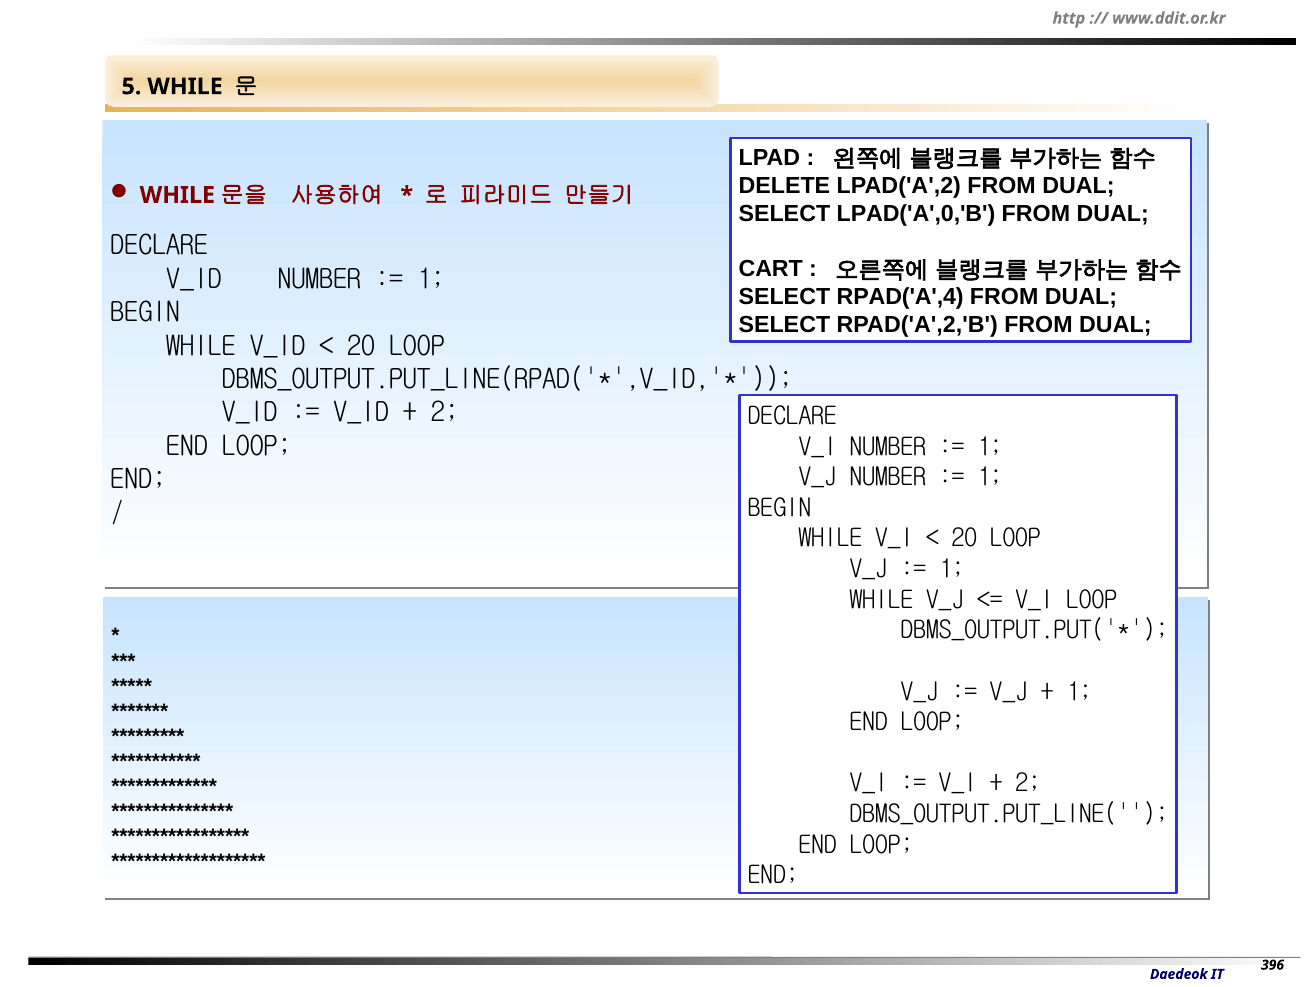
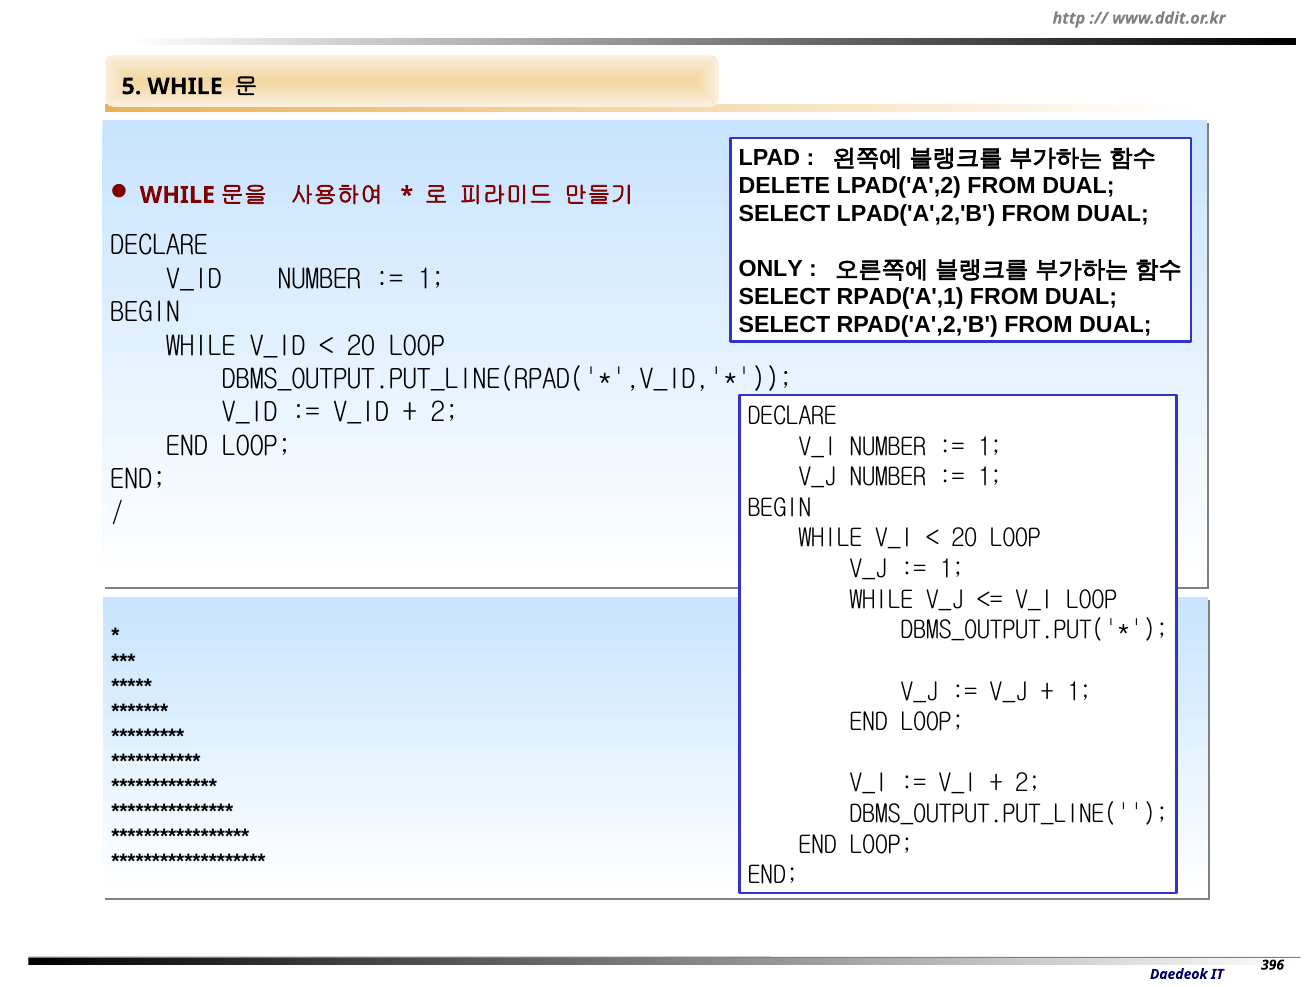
LPAD('A',0,'B: LPAD('A',0,'B -> LPAD('A',2,'B (916, 214)
CART: CART -> ONLY (771, 269)
RPAD('A',4: RPAD('A',4 -> RPAD('A',1 (900, 297)
